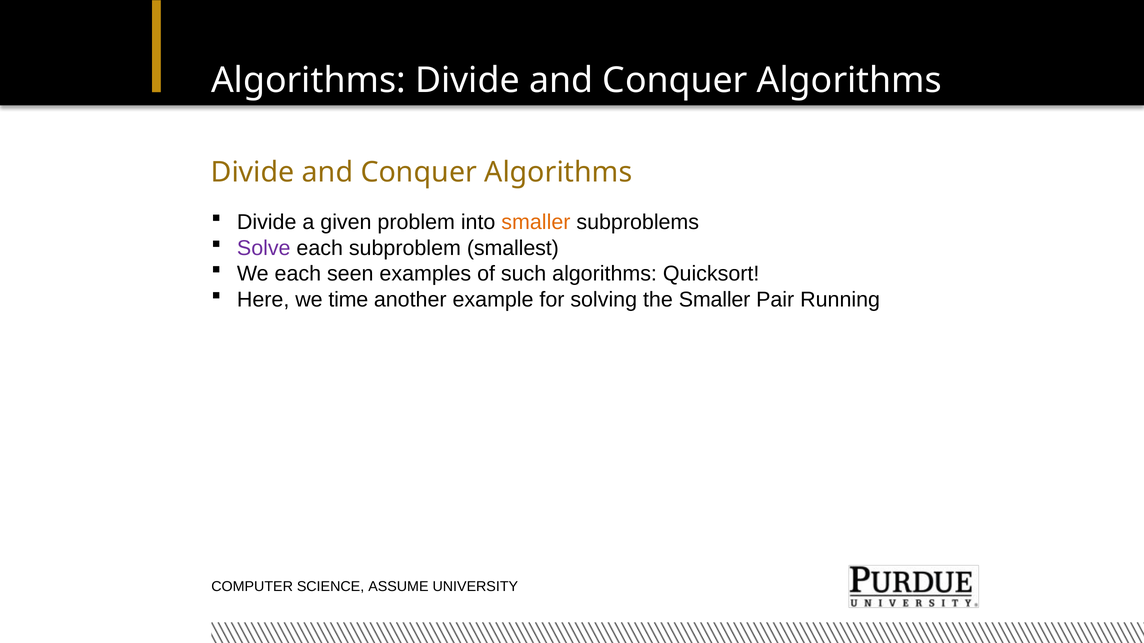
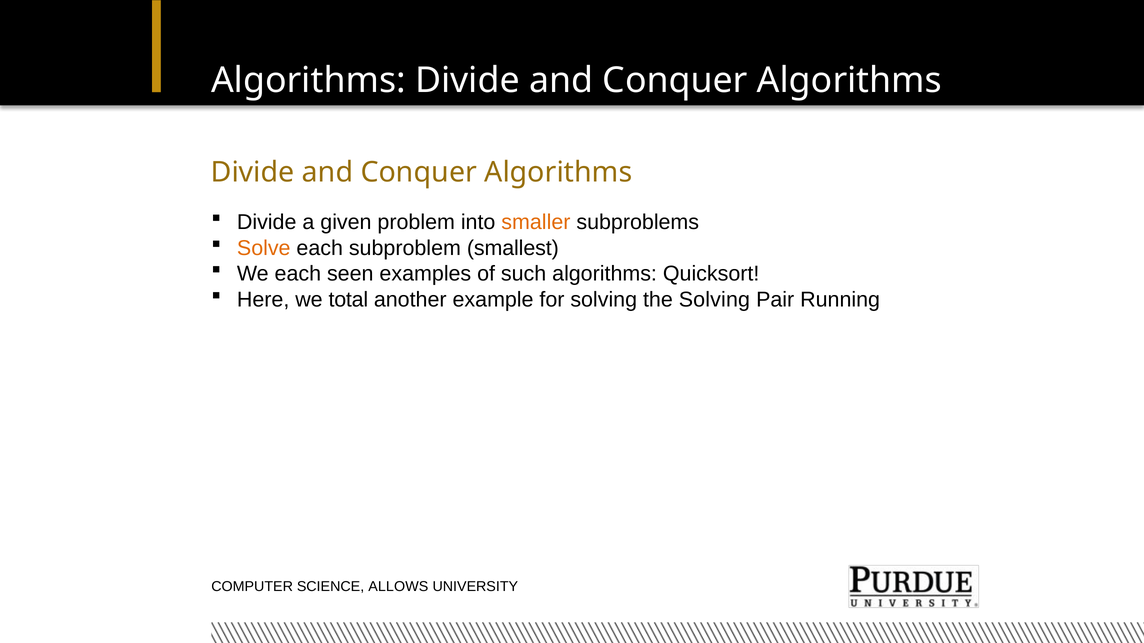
Solve colour: purple -> orange (264, 248)
time: time -> total (348, 300)
the Smaller: Smaller -> Solving (714, 300)
ASSUME: ASSUME -> ALLOWS (398, 587)
